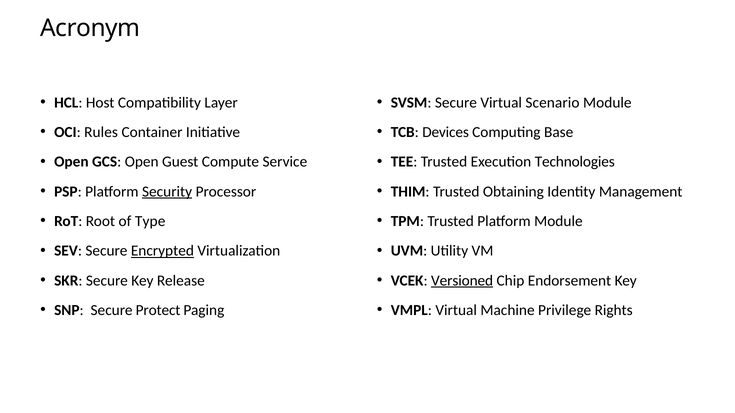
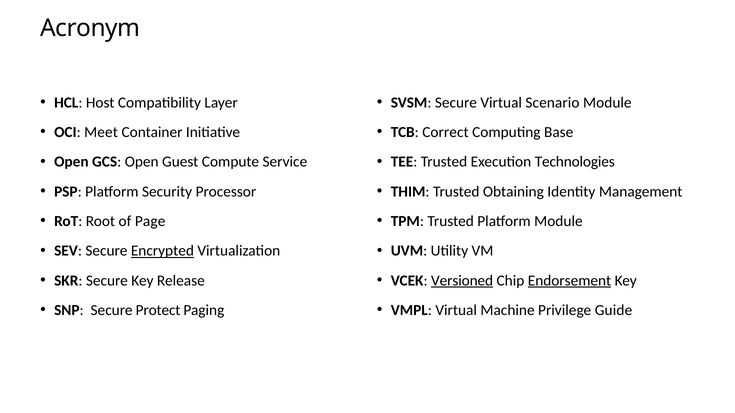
Rules: Rules -> Meet (101, 132)
Devices: Devices -> Correct (445, 132)
Security underline: present -> none (167, 192)
Type: Type -> Page (150, 221)
Endorsement underline: none -> present (570, 281)
Rights: Rights -> Guide (614, 311)
